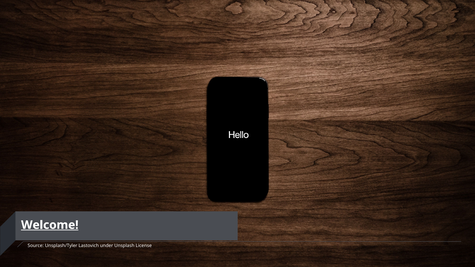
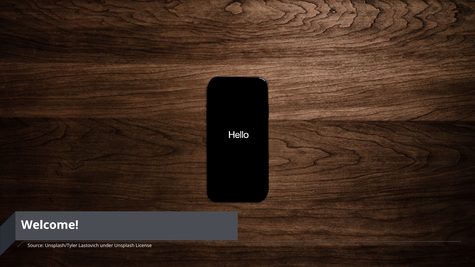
Welcome underline: present -> none (50, 225)
